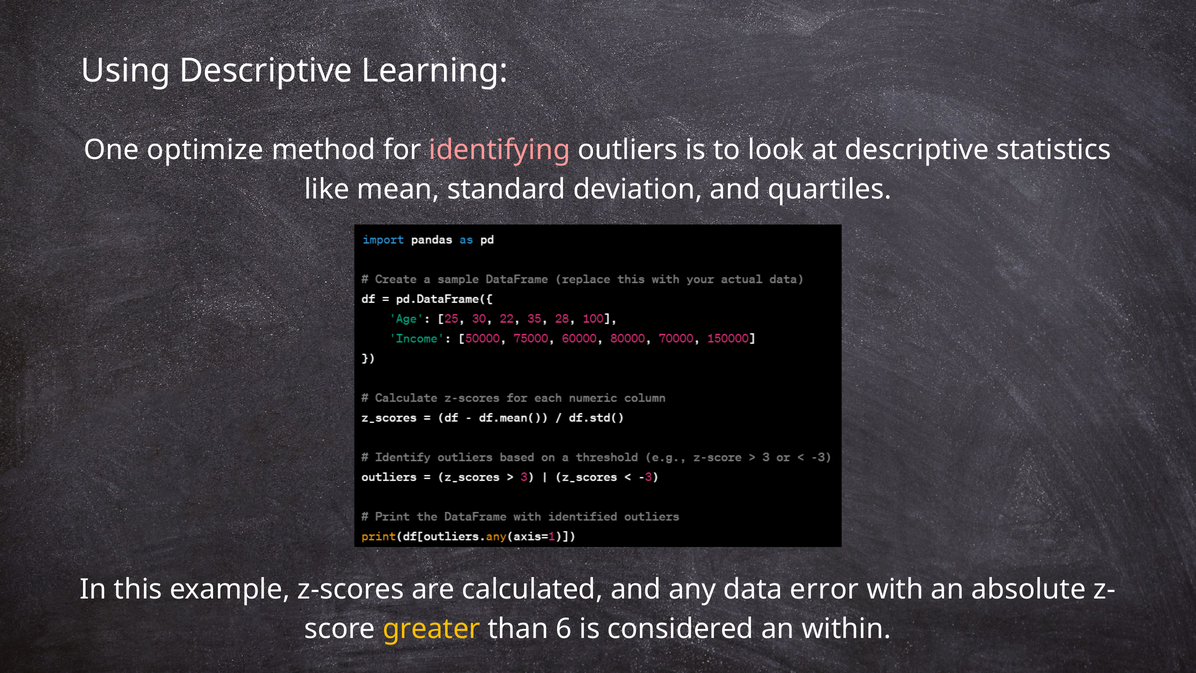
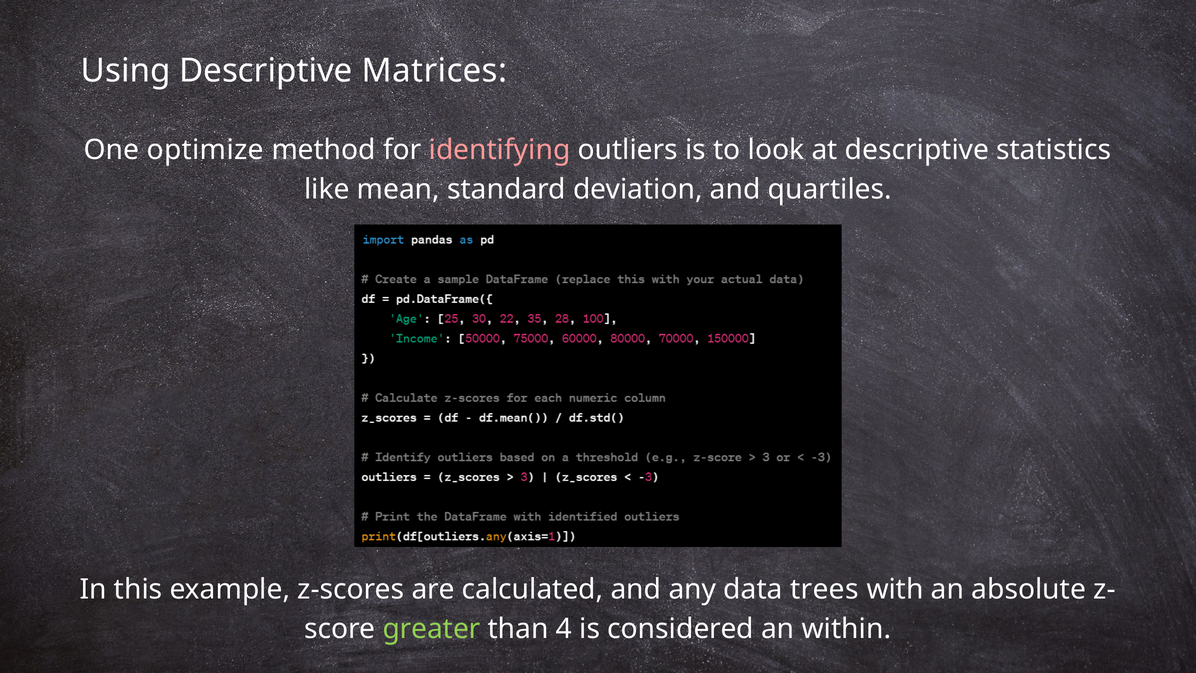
Learning: Learning -> Matrices (434, 71)
error: error -> trees (825, 589)
greater colour: yellow -> light green (432, 629)
6: 6 -> 4 (564, 629)
